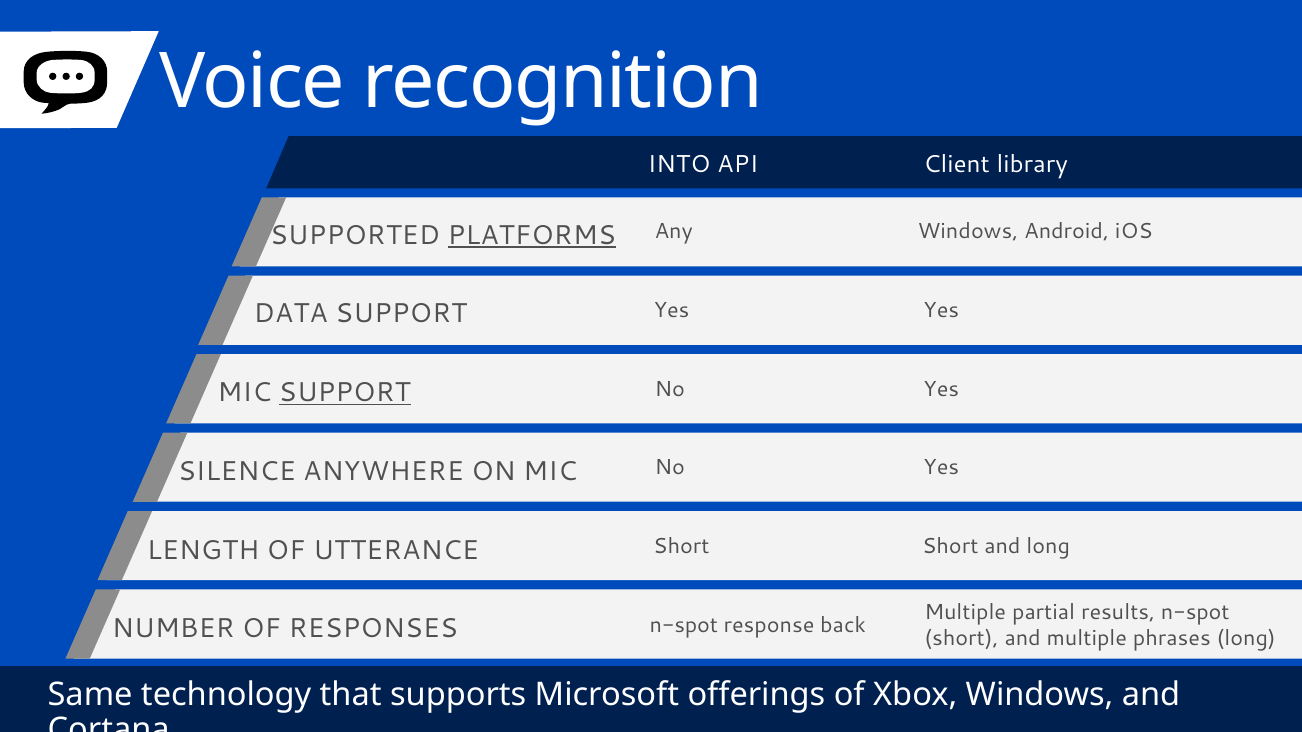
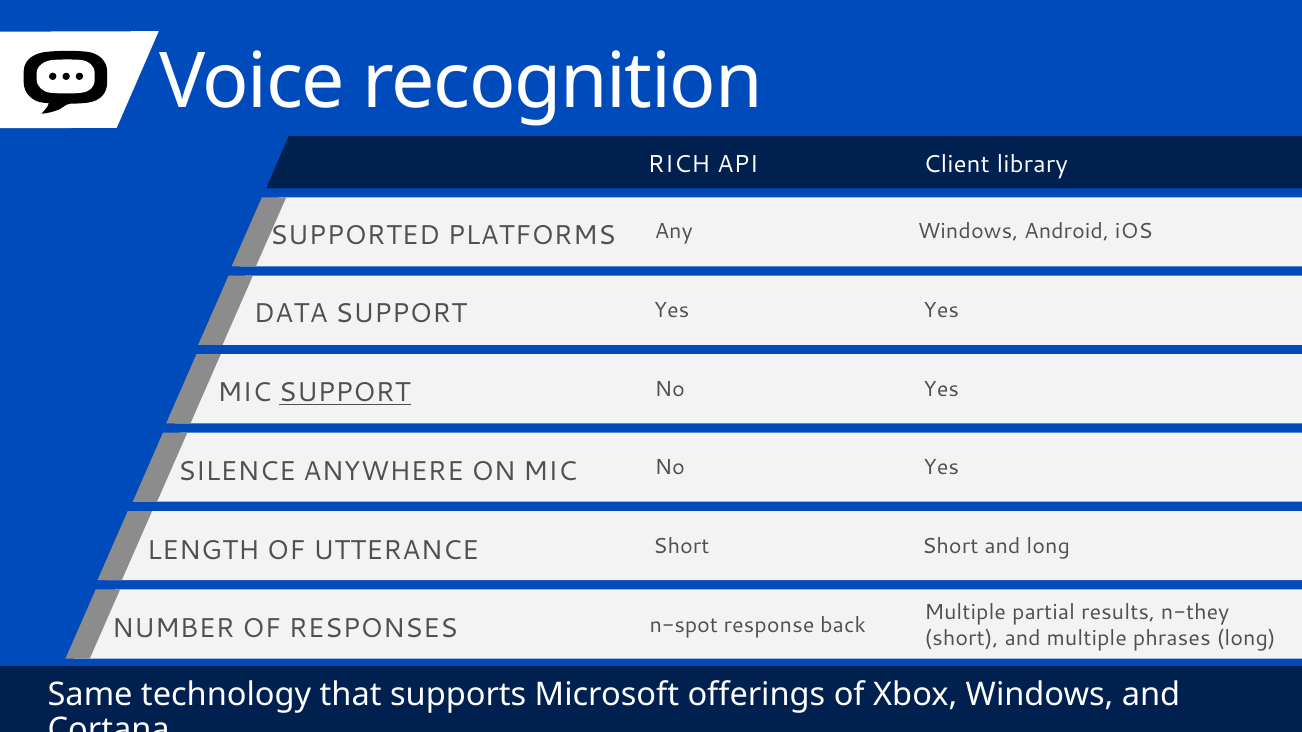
INTO: INTO -> RICH (679, 164)
PLATFORMS underline: present -> none (532, 235)
results n-spot: n-spot -> n-they (1195, 612)
